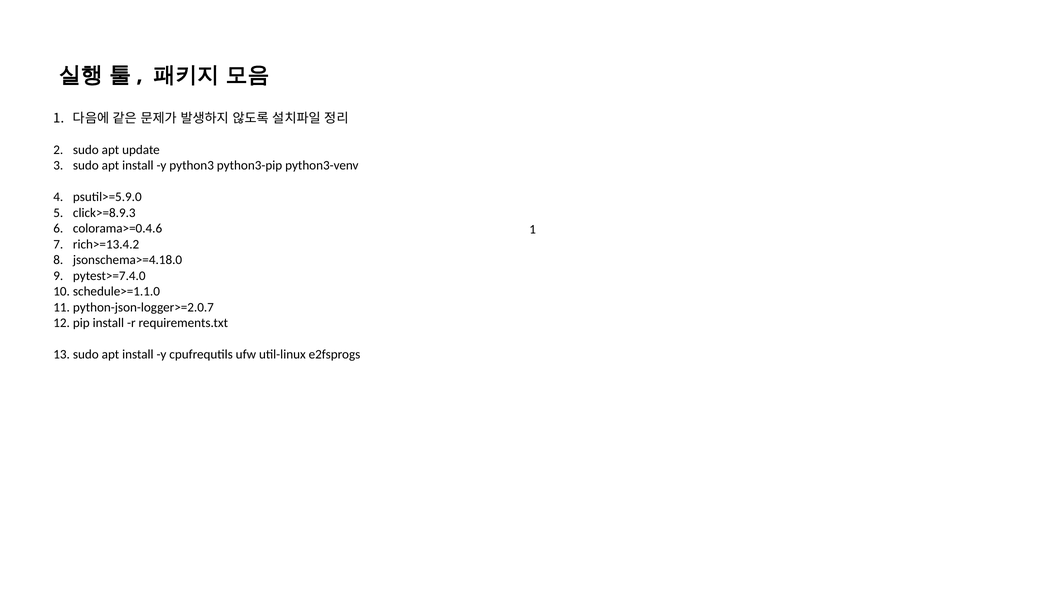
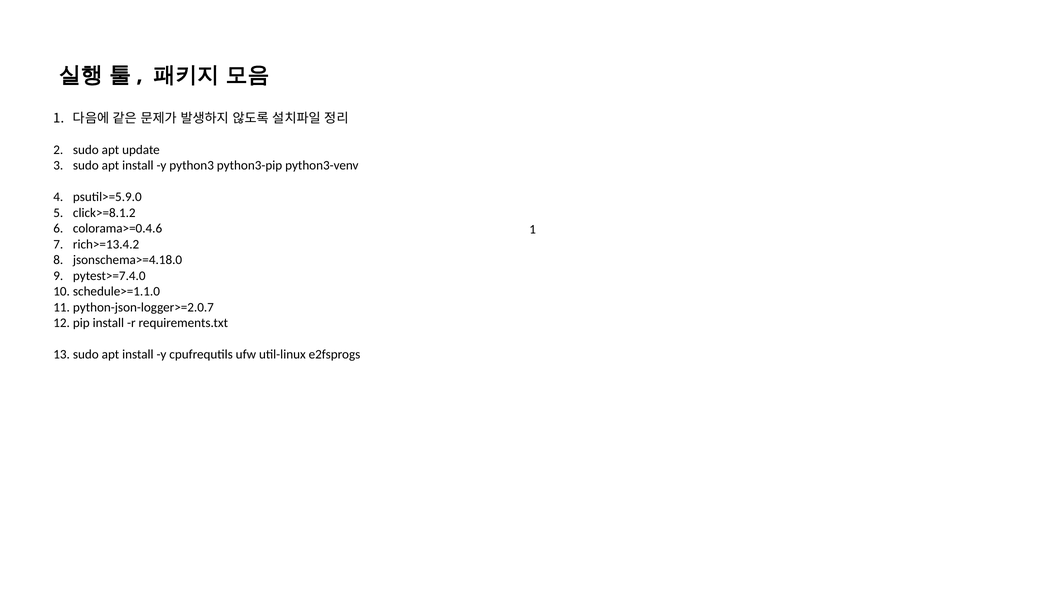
click>=8.9.3: click>=8.9.3 -> click>=8.1.2 (104, 213)
